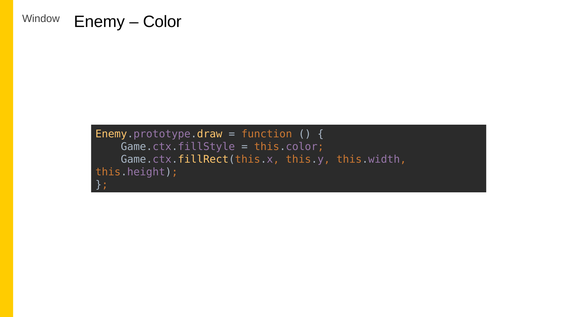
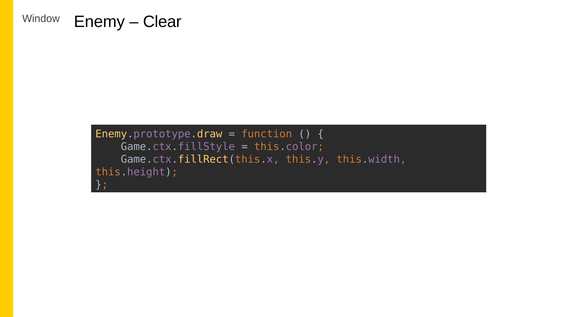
Color: Color -> Clear (162, 22)
